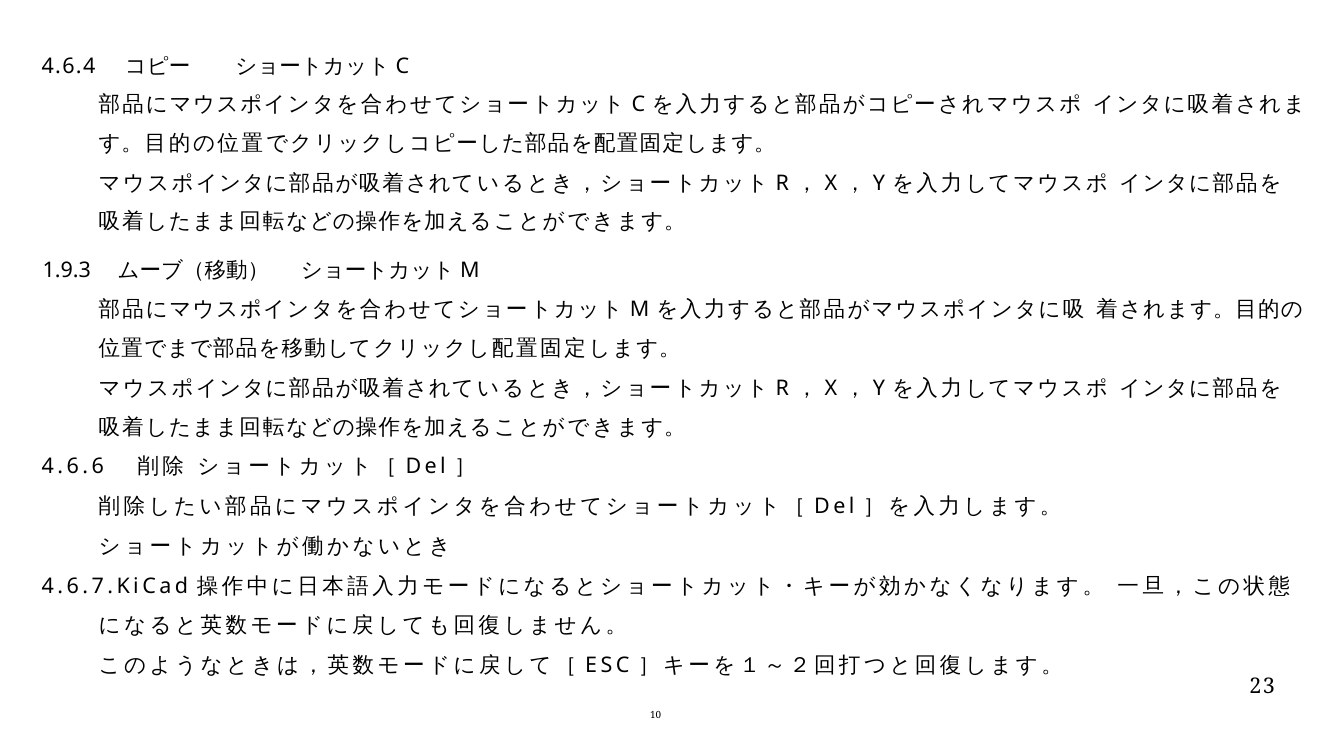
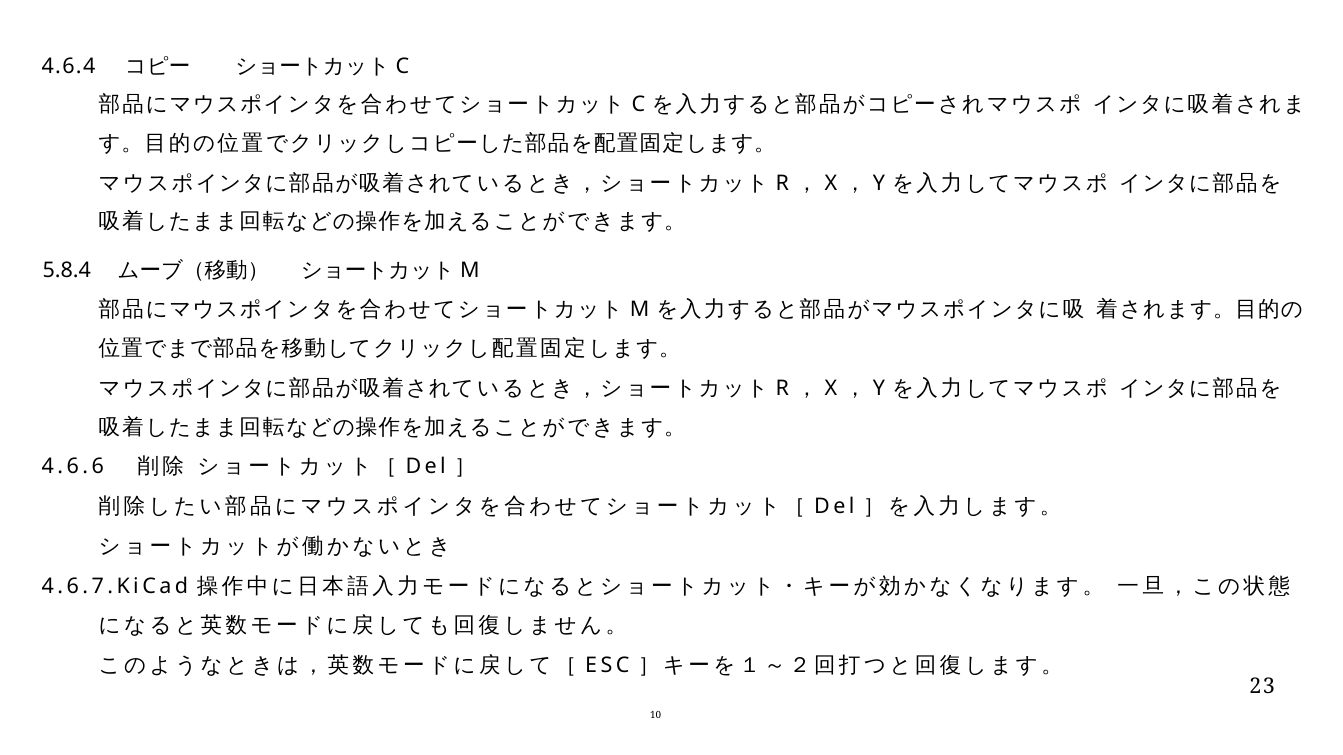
1.9.3: 1.9.3 -> 5.8.4 (67, 270)
